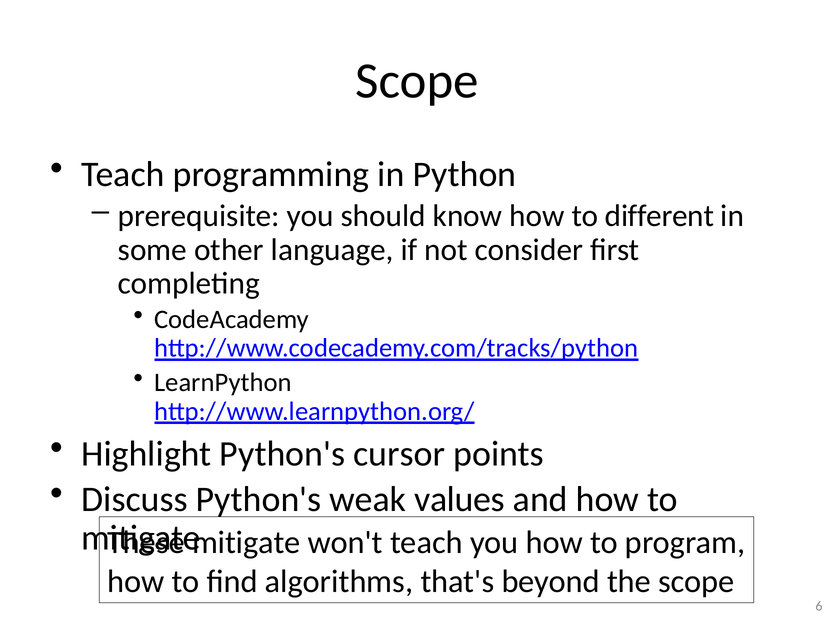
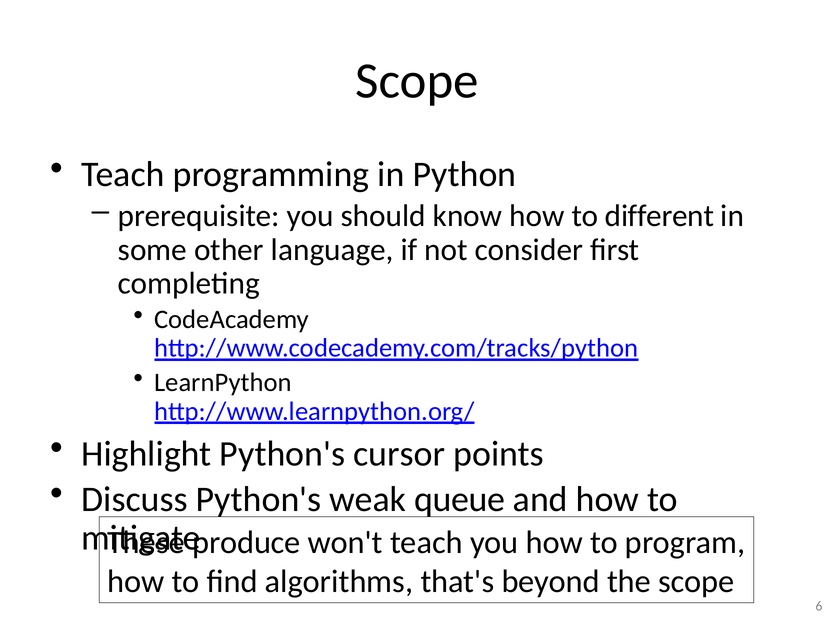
values: values -> queue (460, 499)
mitigate: mitigate -> produce (246, 542)
